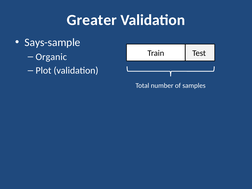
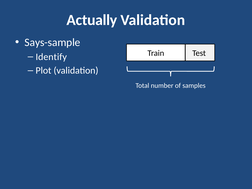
Greater: Greater -> Actually (92, 20)
Organic: Organic -> Identify (51, 57)
